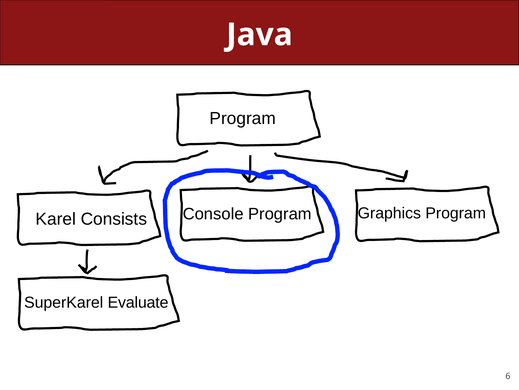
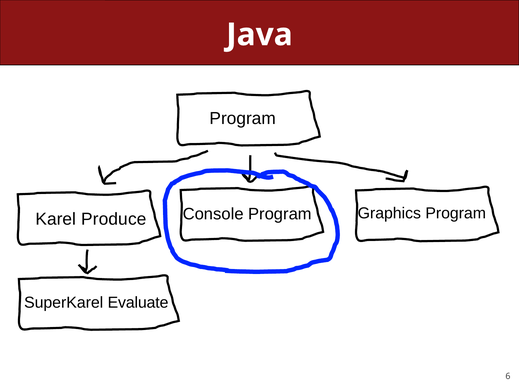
Consists: Consists -> Produce (114, 219)
